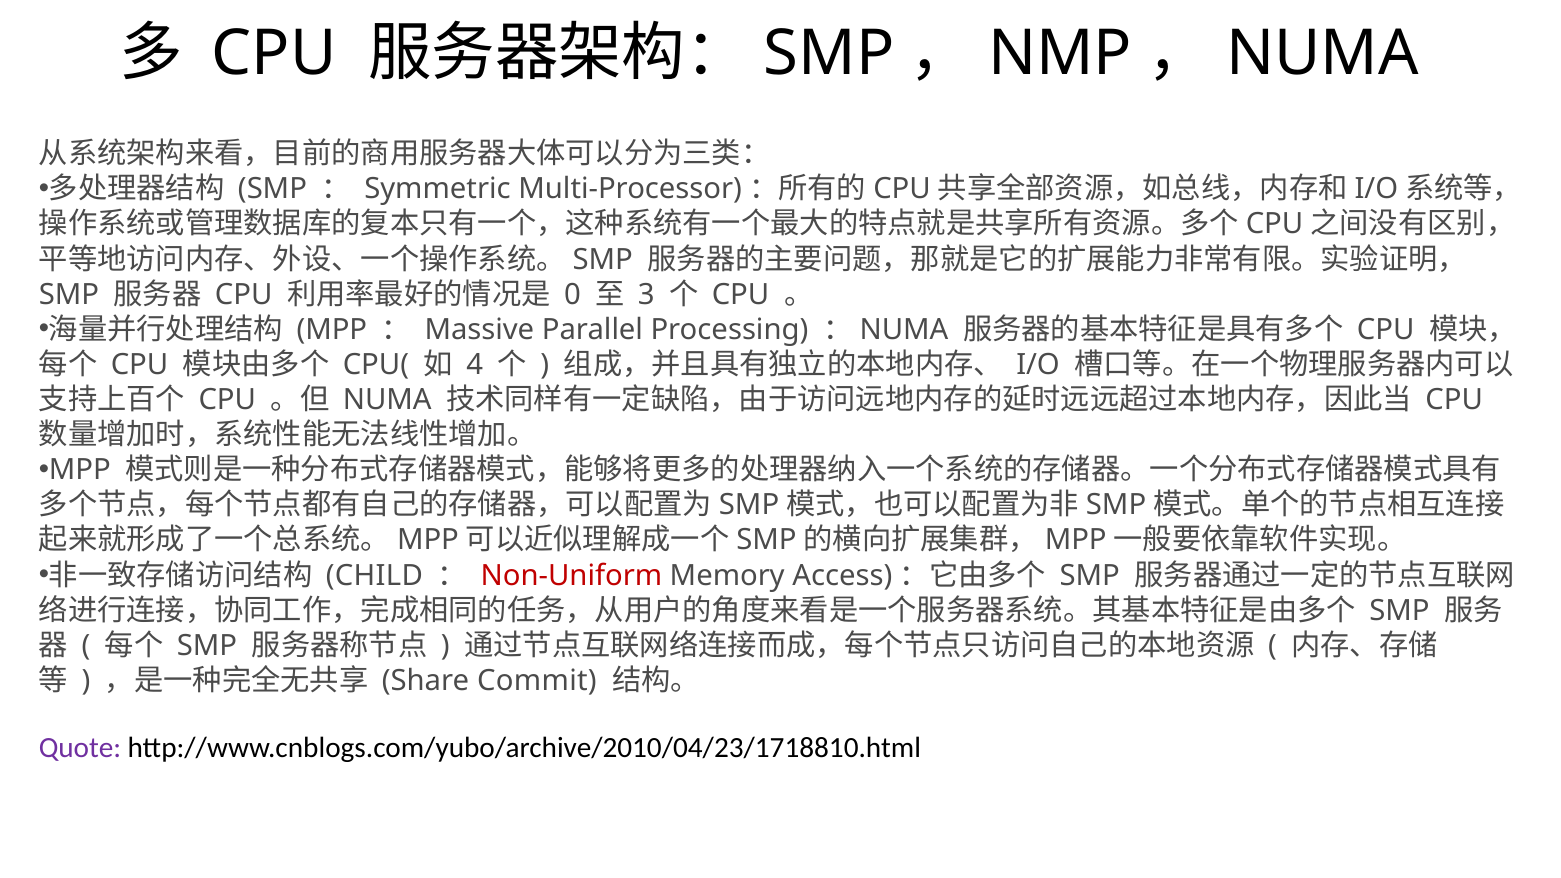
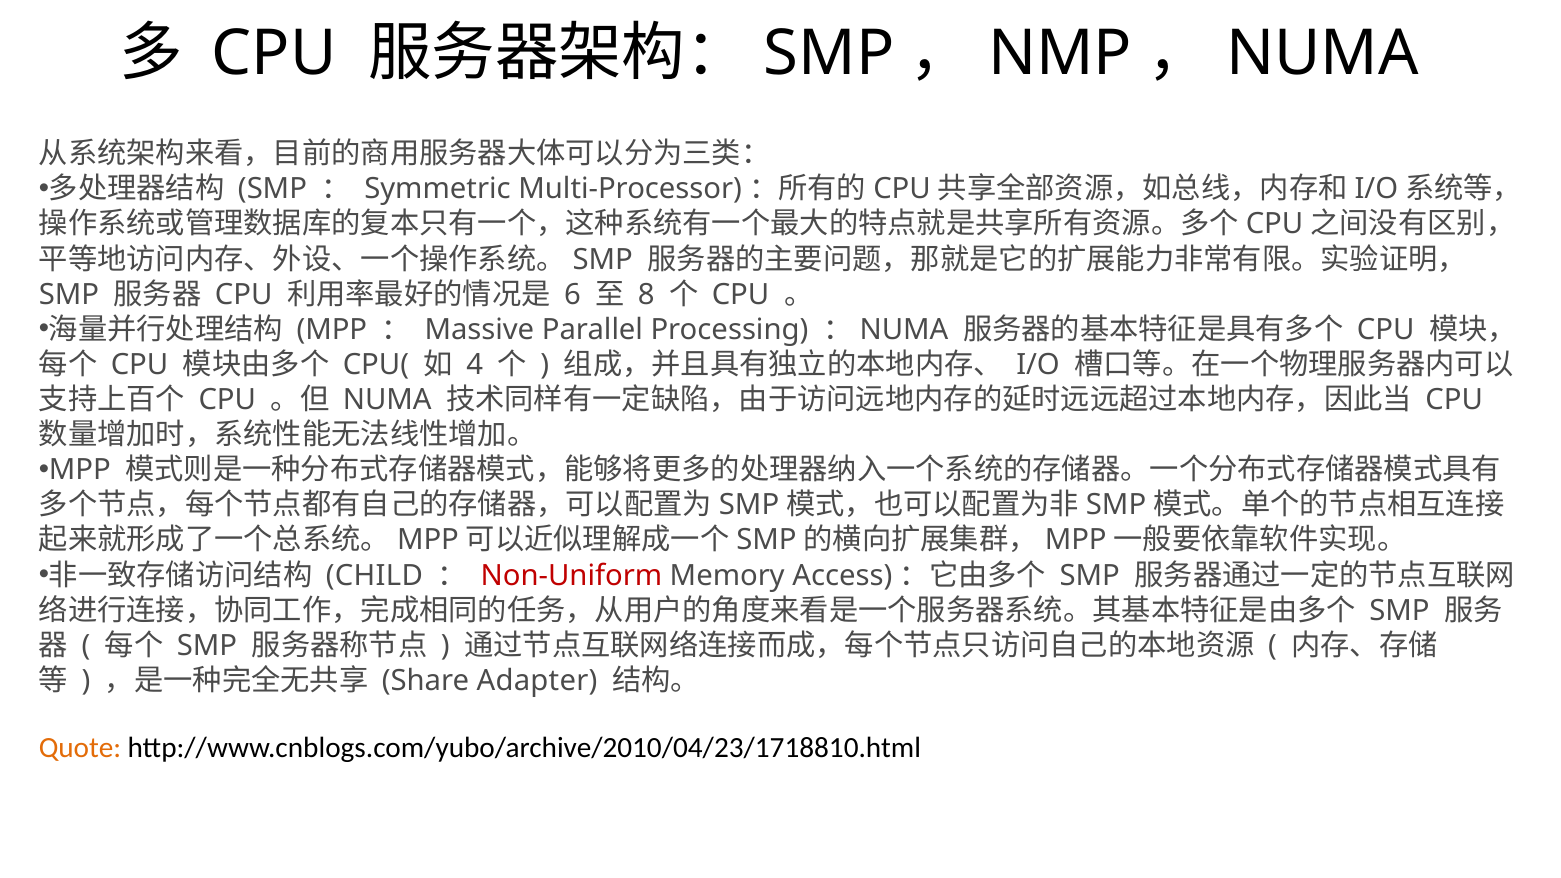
0: 0 -> 6 (572, 295)
3: 3 -> 8 (646, 295)
Commit: Commit -> Adapter (537, 681)
Quote colour: purple -> orange (80, 748)
